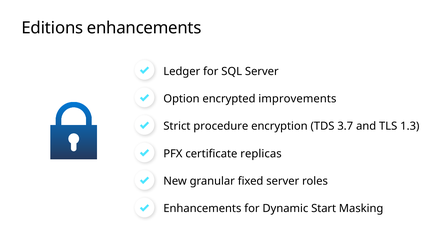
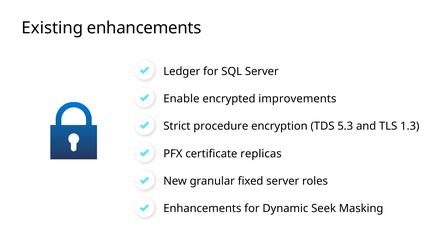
Editions: Editions -> Existing (52, 28)
Option: Option -> Enable (181, 99)
3.7: 3.7 -> 5.3 (345, 126)
Start: Start -> Seek (324, 209)
